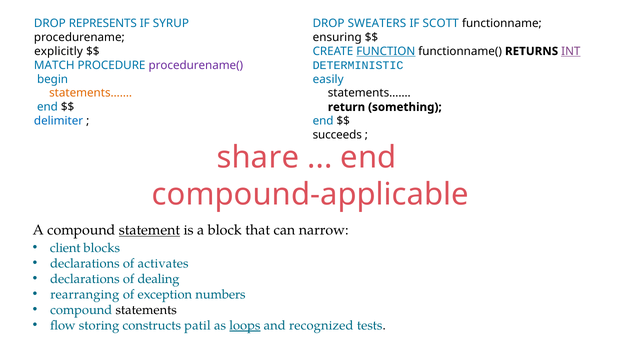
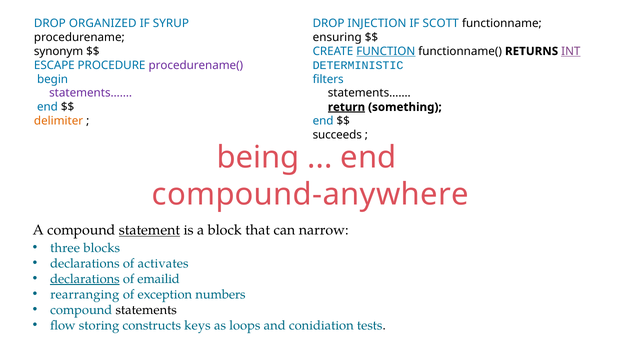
REPRESENTS: REPRESENTS -> ORGANIZED (103, 23)
SWEATERS: SWEATERS -> INJECTION (377, 23)
explicitly: explicitly -> synonym (59, 51)
MATCH: MATCH -> ESCAPE (54, 65)
easily: easily -> filters (328, 79)
statements…… colour: orange -> purple (91, 93)
return underline: none -> present (346, 107)
delimiter colour: blue -> orange (59, 121)
share: share -> being (258, 157)
compound-applicable: compound-applicable -> compound-anywhere (310, 195)
client: client -> three (65, 248)
declarations underline: none -> present (85, 279)
dealing: dealing -> emailid (159, 279)
patil: patil -> keys (197, 326)
loops underline: present -> none (245, 326)
recognized: recognized -> conidiation (321, 326)
